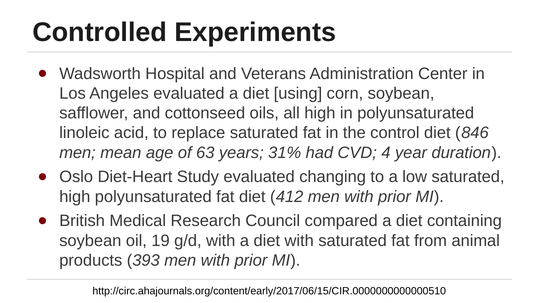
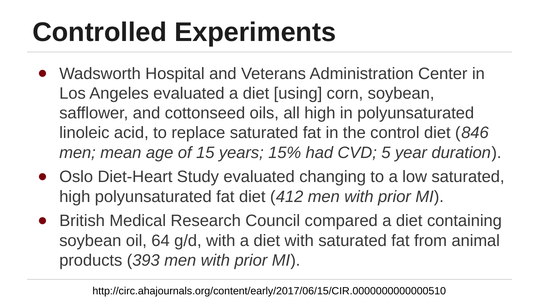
63: 63 -> 15 (205, 153)
31%: 31% -> 15% (285, 153)
4: 4 -> 5 (386, 153)
19: 19 -> 64 (161, 241)
